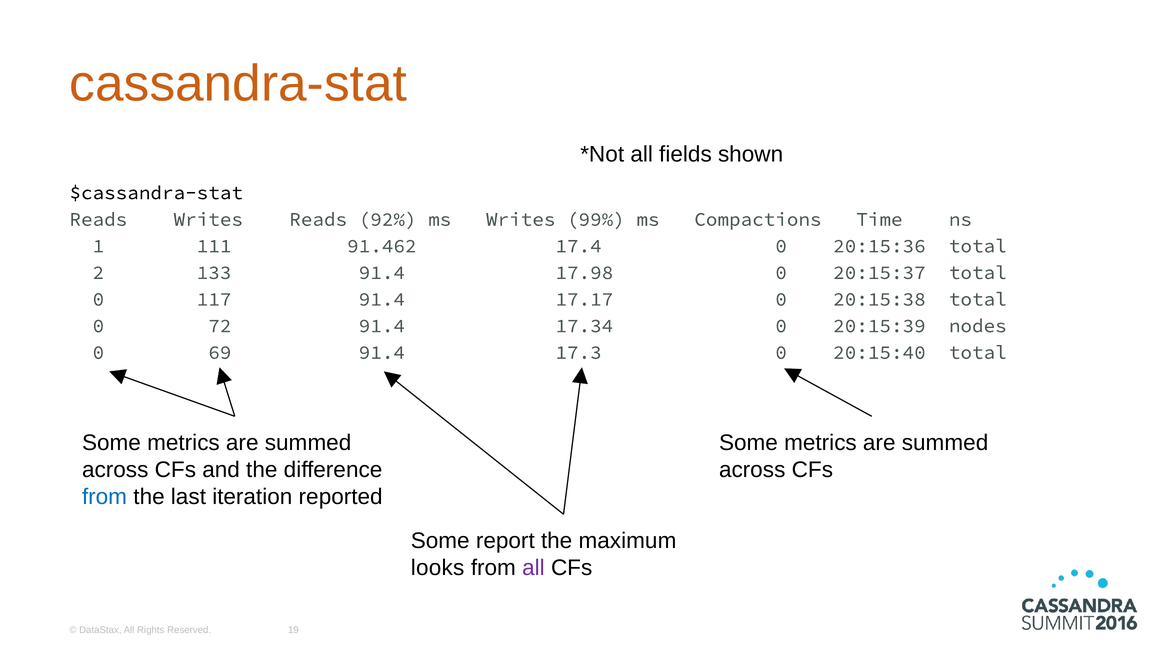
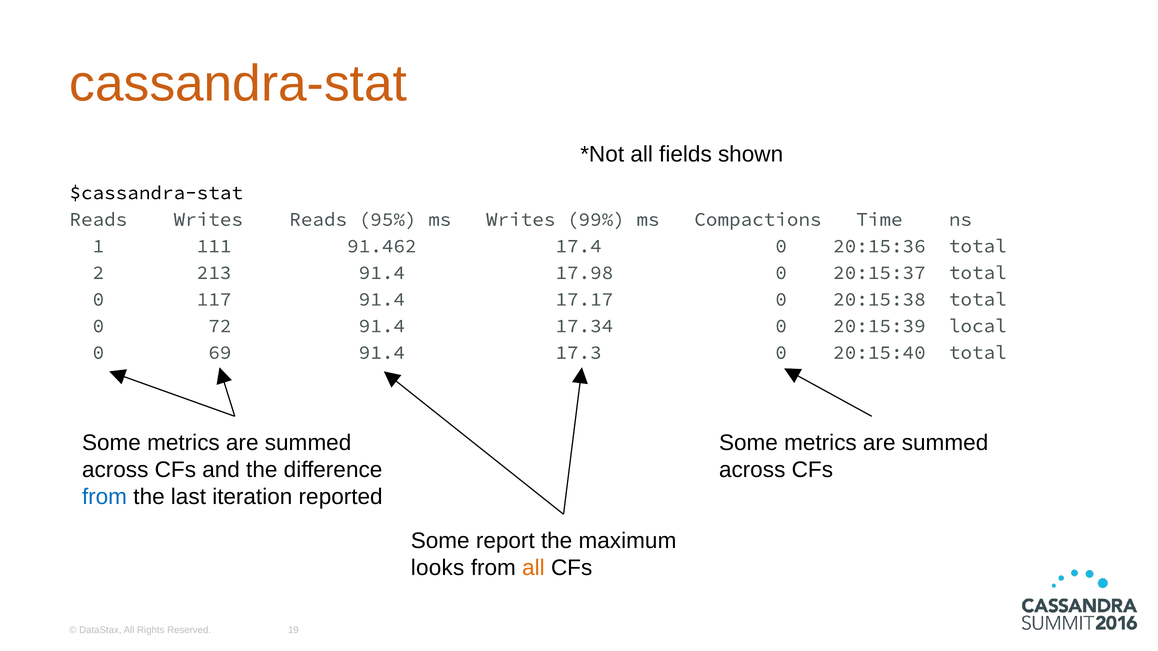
92%: 92% -> 95% (388, 220)
133: 133 -> 213 (214, 273)
nodes: nodes -> local (978, 326)
all colour: purple -> orange (533, 568)
